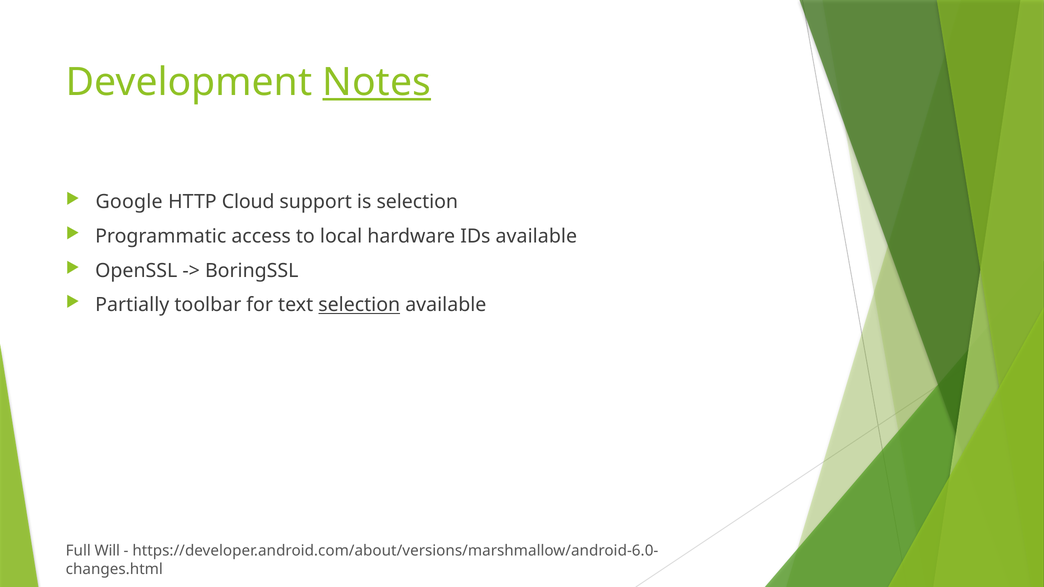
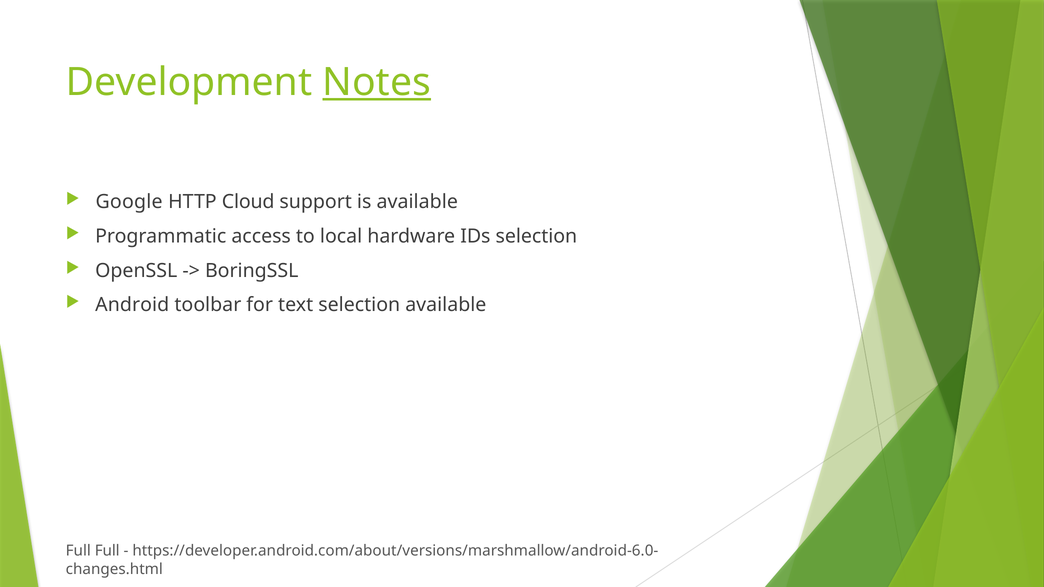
is selection: selection -> available (417, 202)
IDs available: available -> selection (536, 236)
Partially: Partially -> Android (132, 305)
selection underline: present -> none (359, 305)
Full Will: Will -> Full (107, 551)
